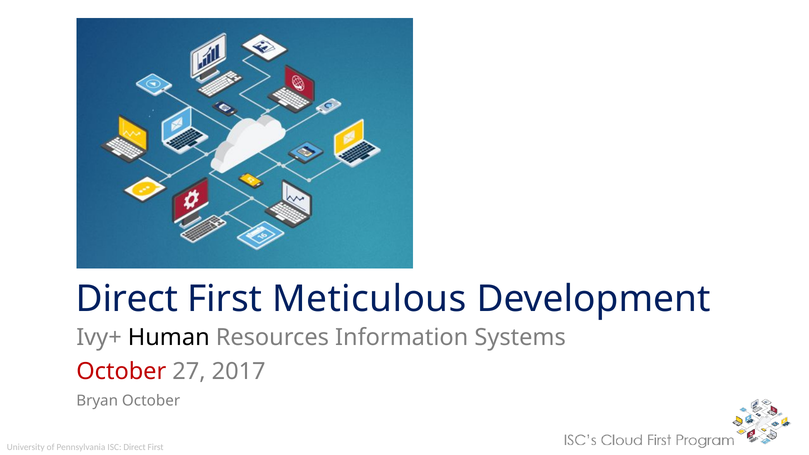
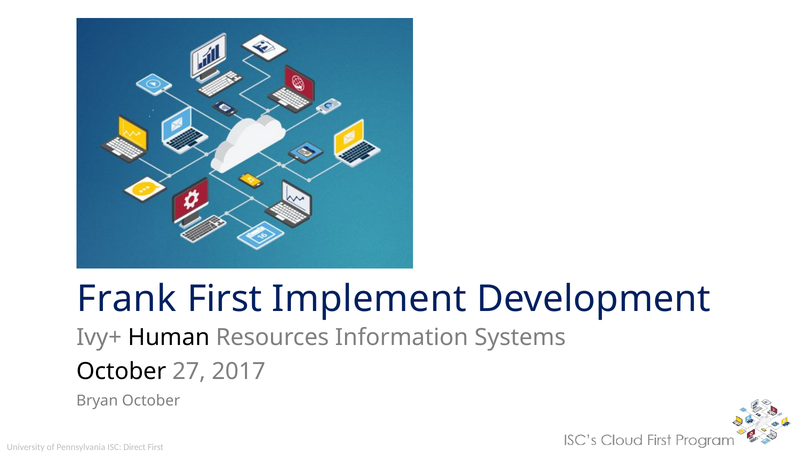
Direct: Direct -> Frank (127, 299)
Meticulous: Meticulous -> Implement (369, 299)
October colour: red -> black (121, 372)
